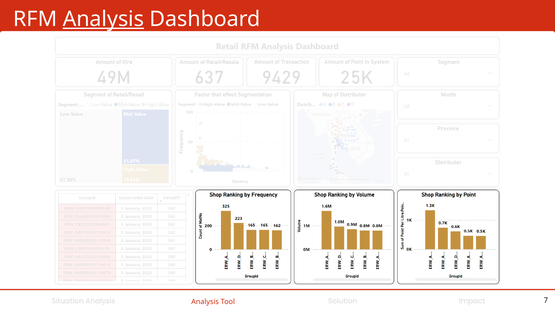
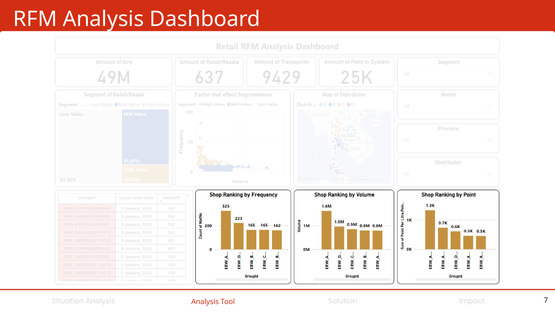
Analysis underline: present -> none (103, 19)
